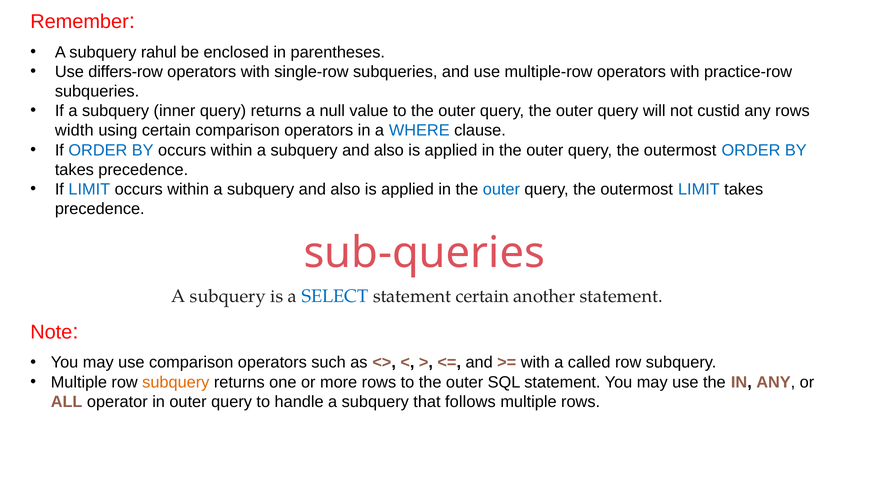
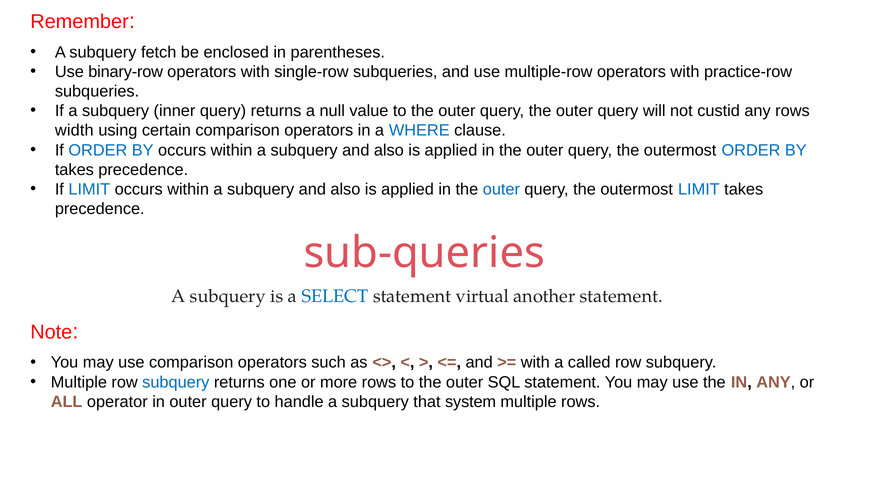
rahul: rahul -> fetch (159, 52)
differs-row: differs-row -> binary-row (126, 72)
statement certain: certain -> virtual (482, 296)
subquery colour: orange -> blue (176, 382)
follows: follows -> system (471, 402)
